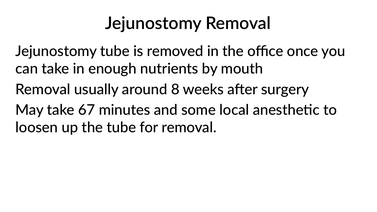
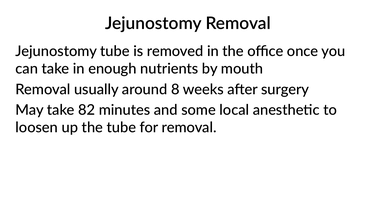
67: 67 -> 82 (87, 110)
